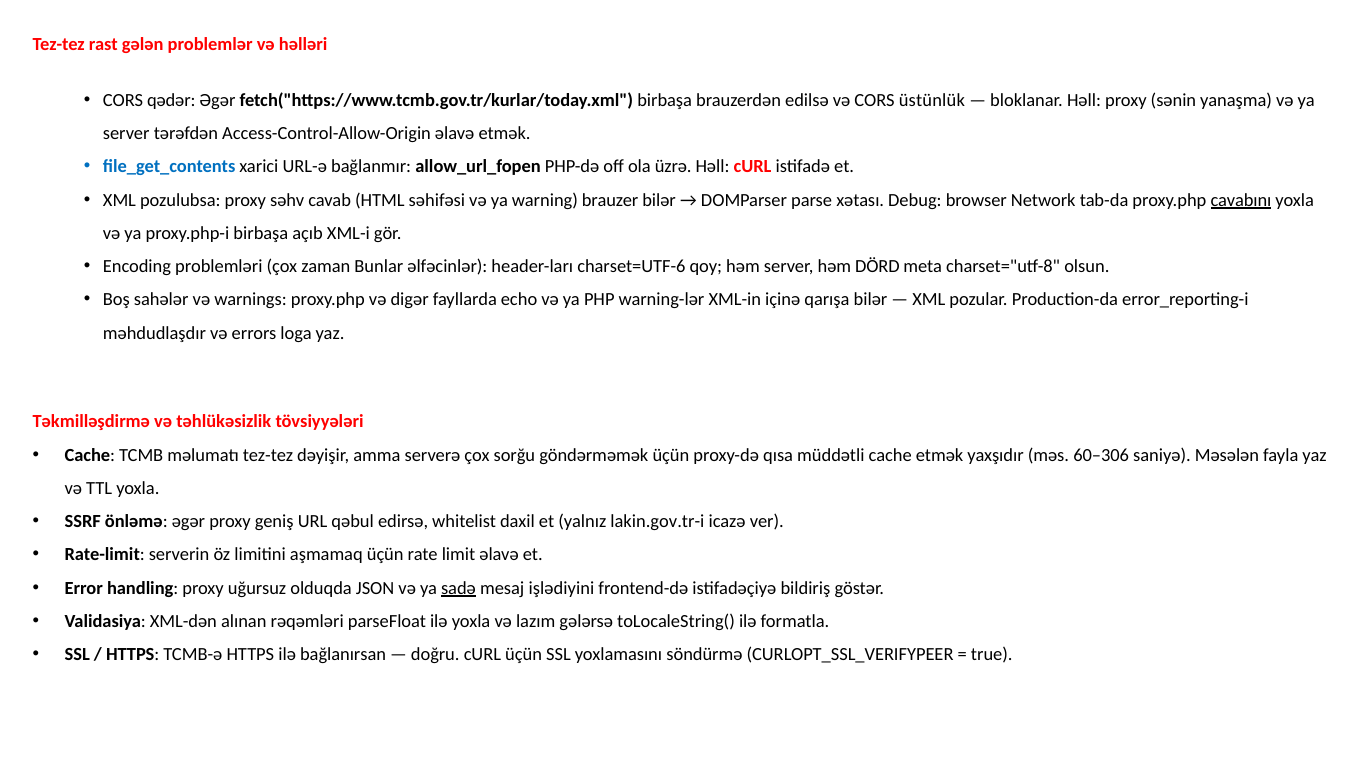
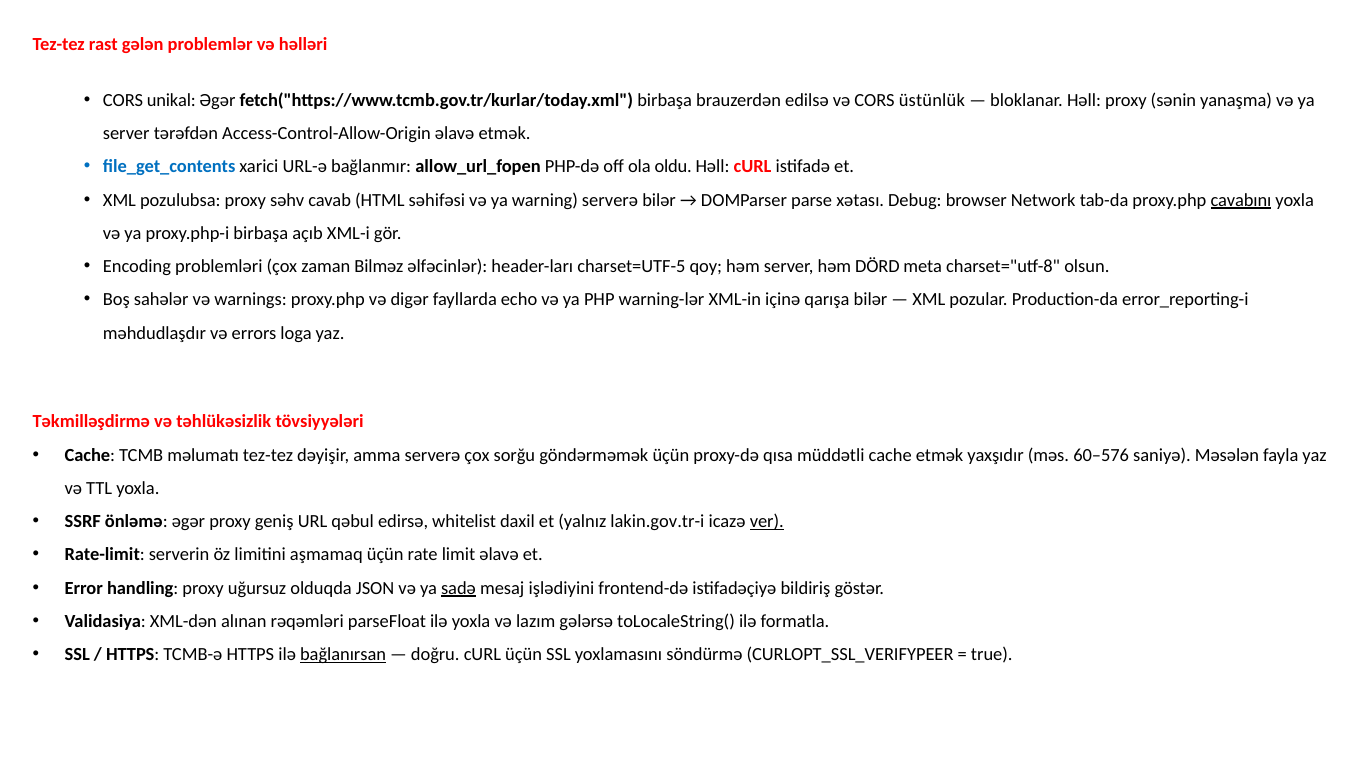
qədər: qədər -> unikal (171, 100)
üzrə: üzrə -> oldu (673, 167)
warning brauzer: brauzer -> serverə (610, 200)
Bunlar: Bunlar -> Bilməz (379, 266)
charset=UTF-6: charset=UTF-6 -> charset=UTF-5 (631, 266)
60–306: 60–306 -> 60–576 (1101, 455)
ver underline: none -> present (767, 521)
bağlanırsan underline: none -> present (343, 654)
